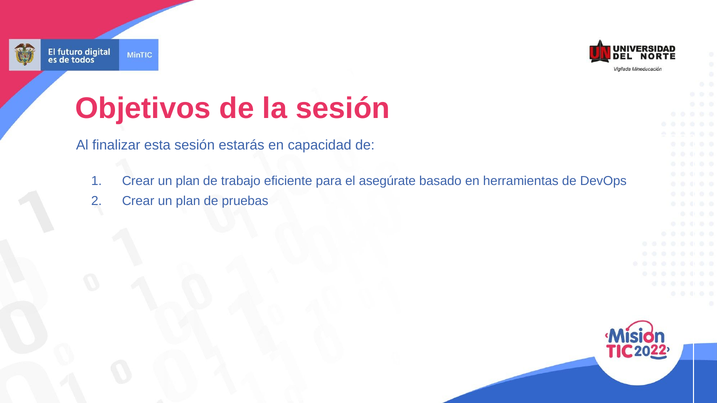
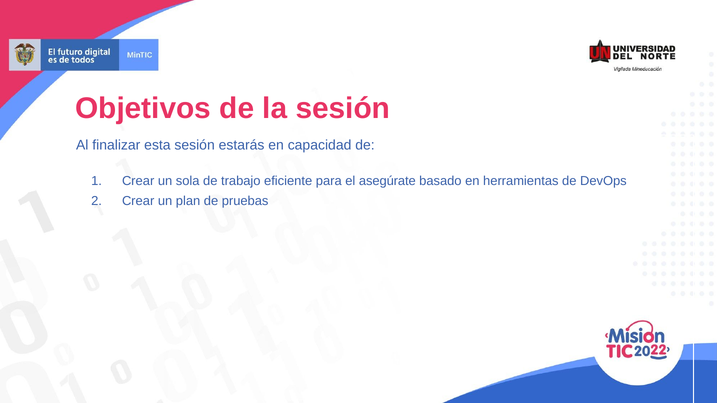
plan: plan -> sola (188, 181)
